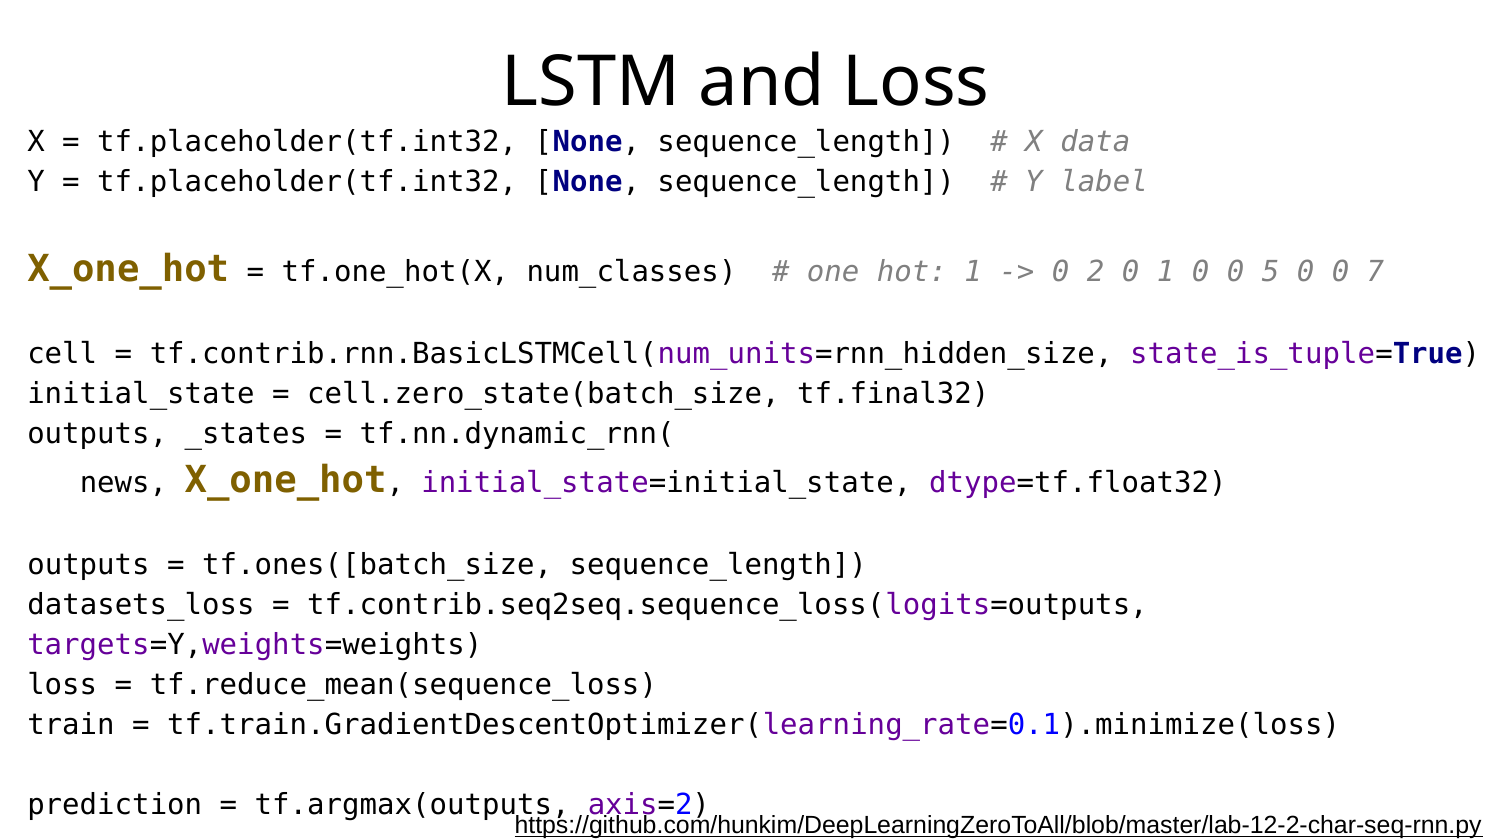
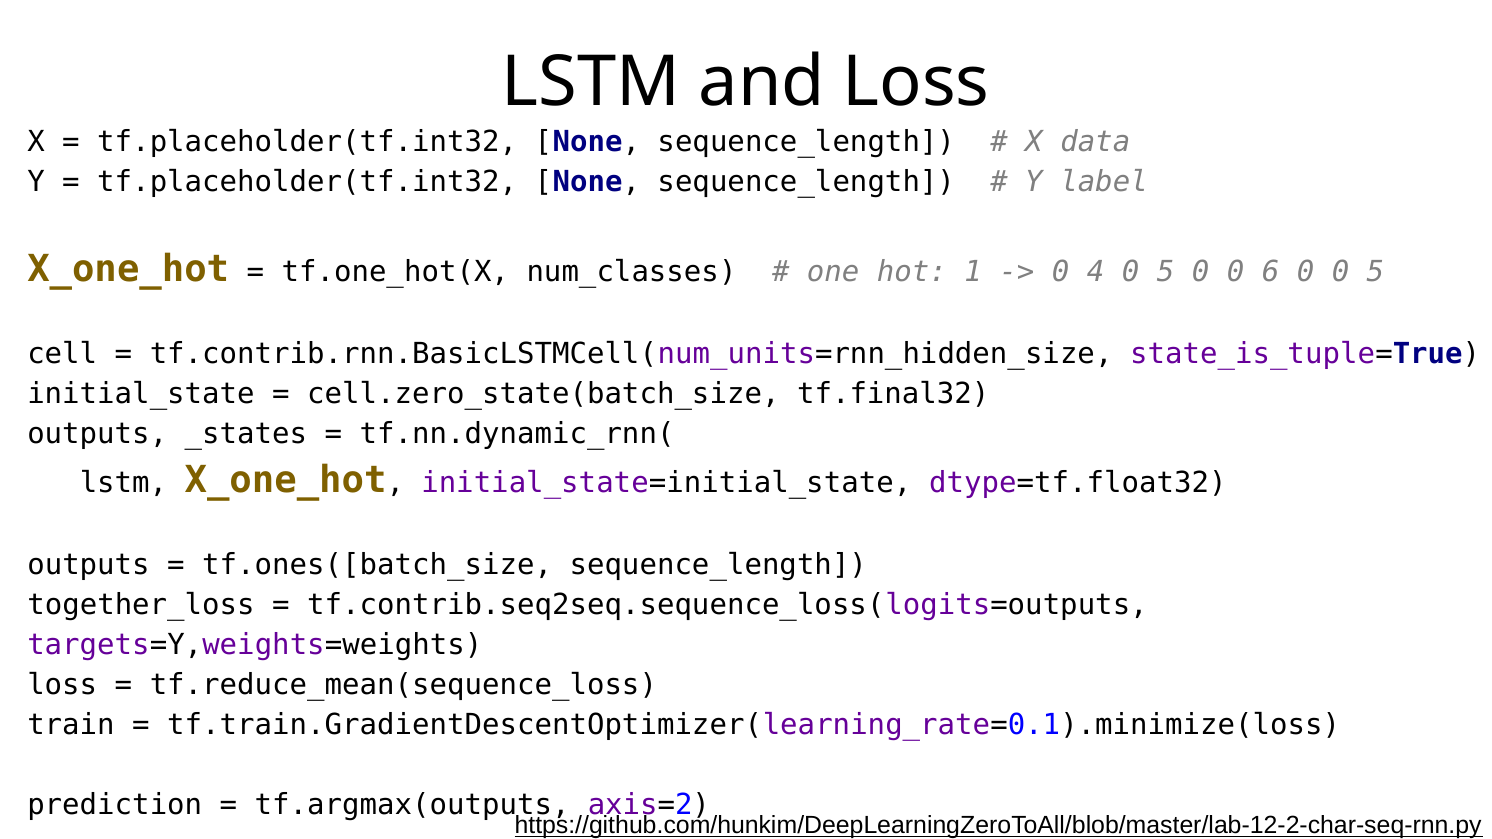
2: 2 -> 4 (1096, 272)
1: 1 -> 5 (1165, 272)
5: 5 -> 6 (1271, 272)
0 0 7: 7 -> 5 (1375, 272)
news: news -> lstm (123, 483)
datasets_loss: datasets_loss -> together_loss (141, 605)
